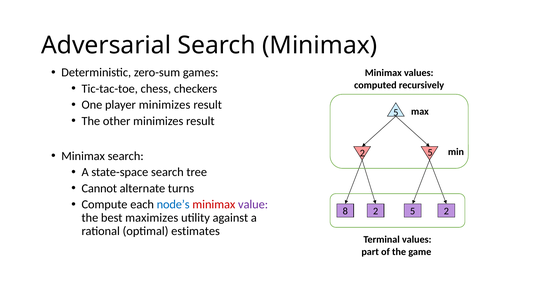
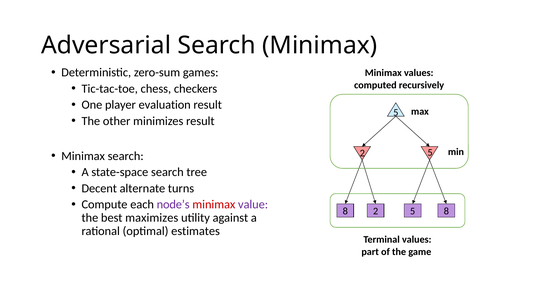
player minimizes: minimizes -> evaluation (165, 105)
Cannot: Cannot -> Decent (99, 188)
node’s colour: blue -> purple (173, 205)
5 2: 2 -> 8 (446, 211)
